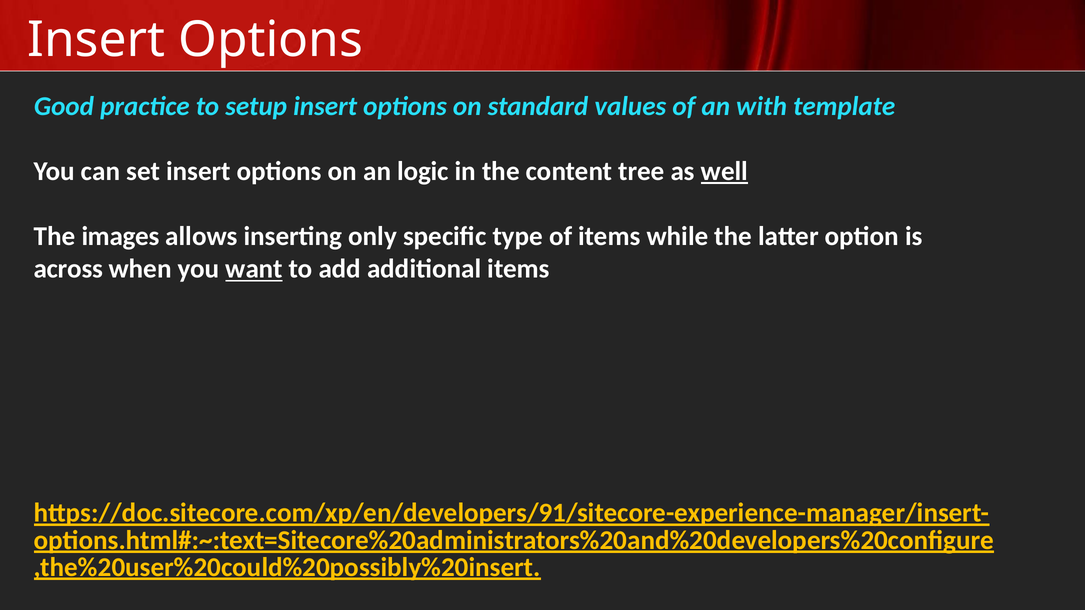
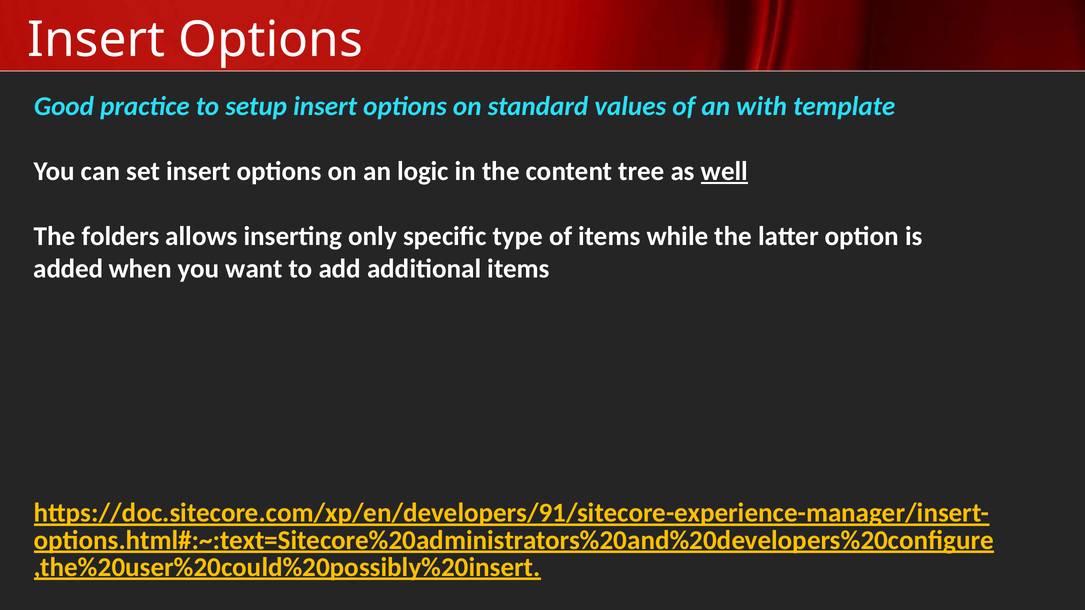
images: images -> folders (121, 237)
across: across -> added (68, 269)
want underline: present -> none (254, 269)
